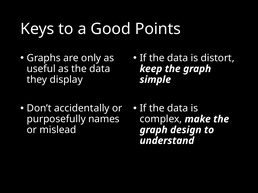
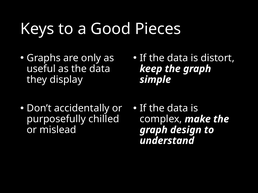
Points: Points -> Pieces (158, 29)
names: names -> chilled (104, 119)
